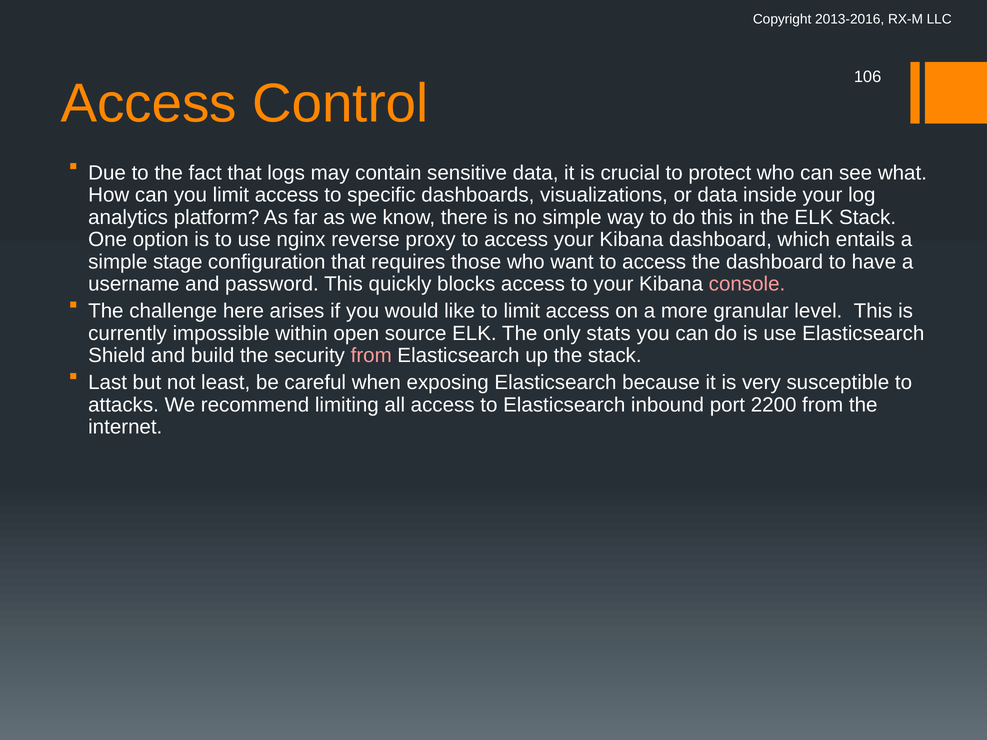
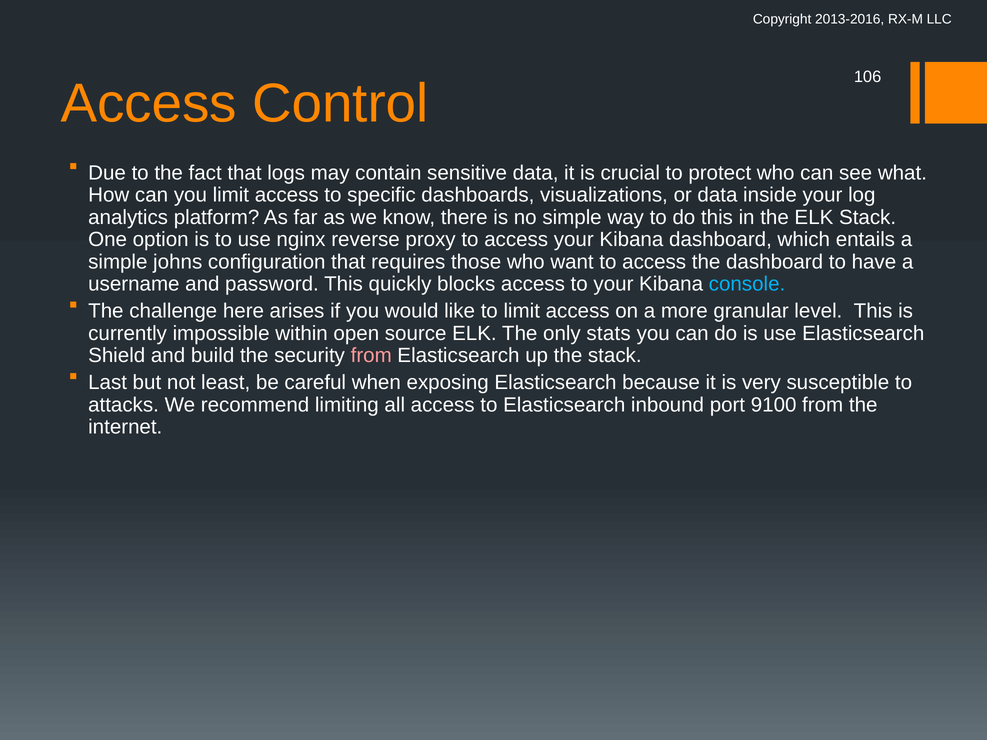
stage: stage -> johns (178, 262)
console colour: pink -> light blue (747, 284)
2200: 2200 -> 9100 (774, 405)
